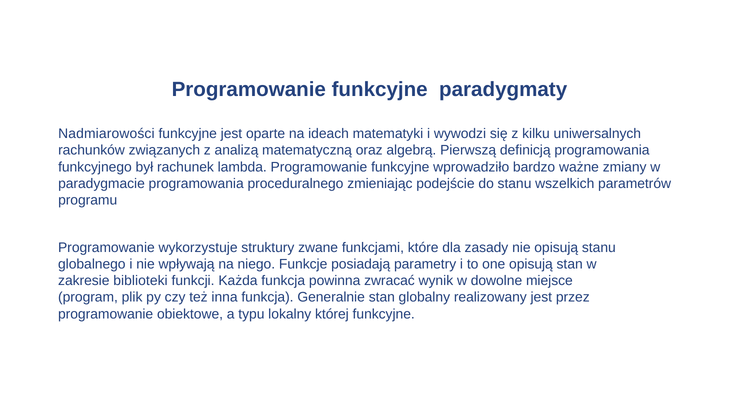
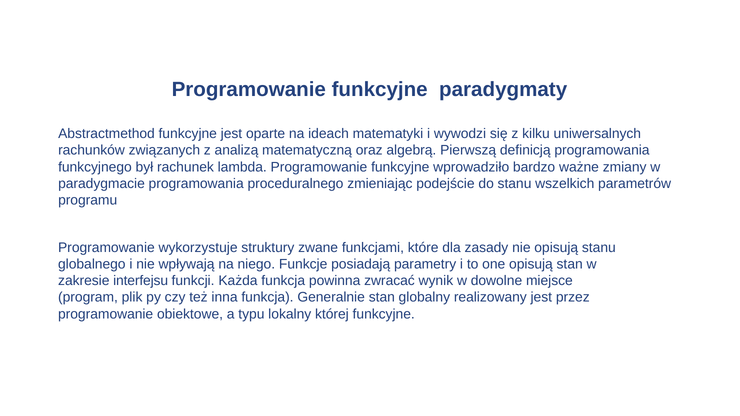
Nadmiarowości: Nadmiarowości -> Abstractmethod (106, 134)
biblioteki: biblioteki -> interfejsu (141, 281)
